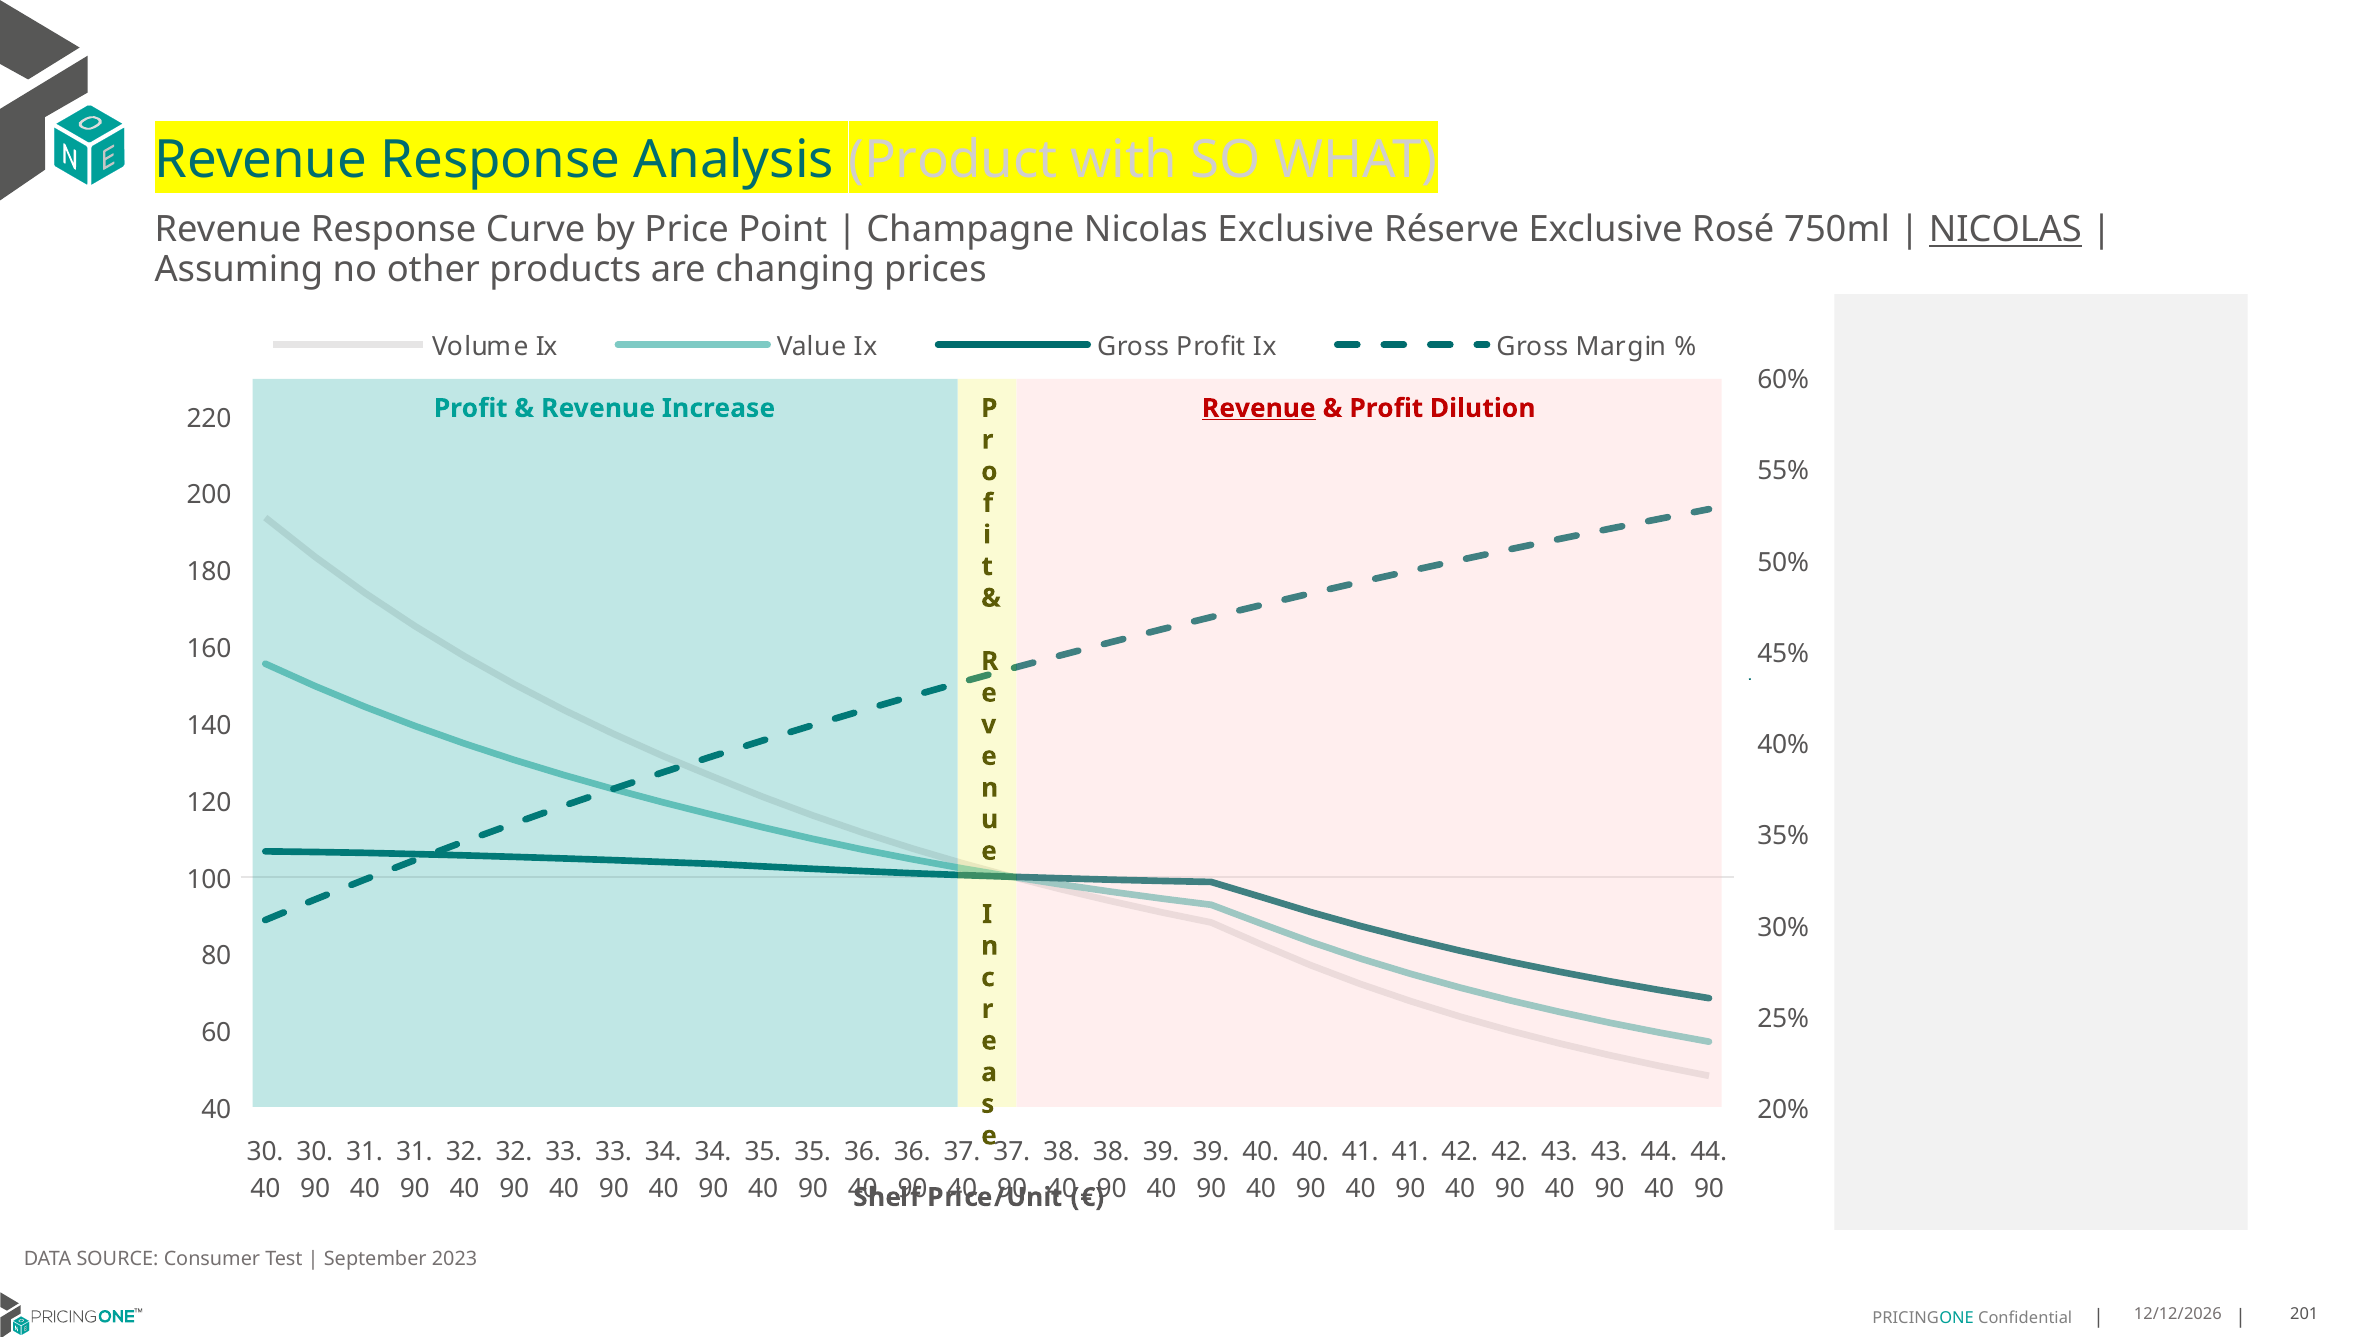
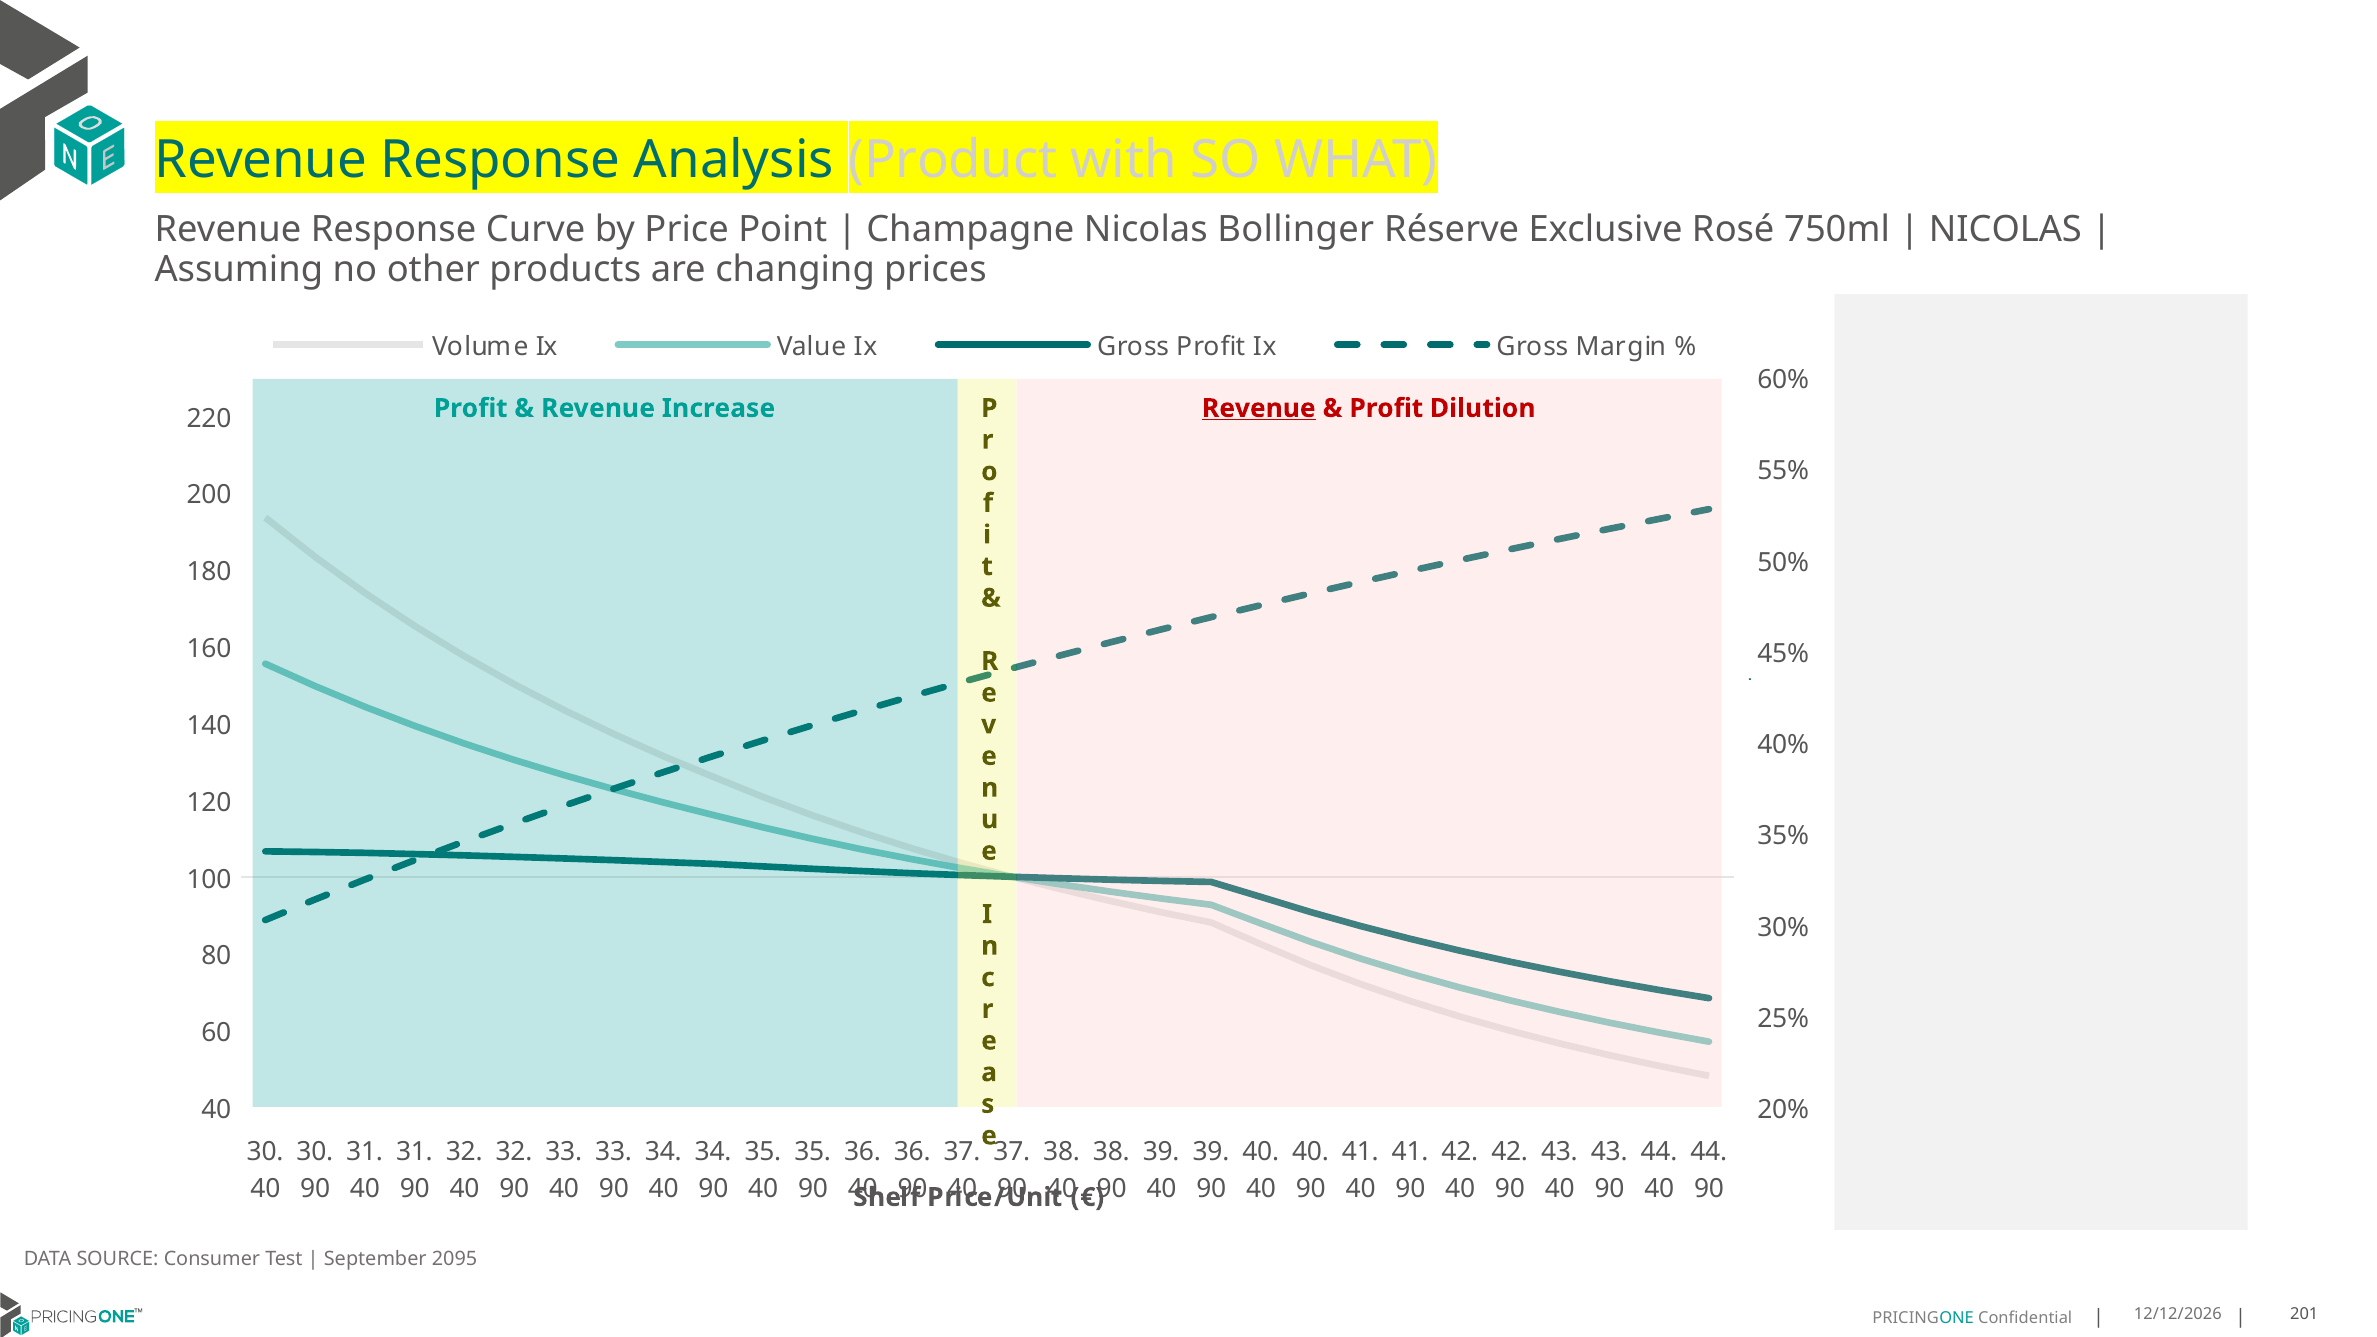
Nicolas Exclusive: Exclusive -> Bollinger (1296, 230)
NICOLAS underline: present -> none (2005, 230)
2023: 2023 -> 2095 (455, 1259)
